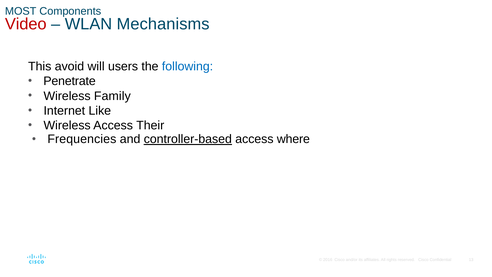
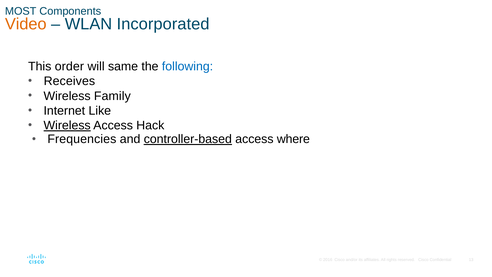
Video colour: red -> orange (26, 24)
Mechanisms: Mechanisms -> Incorporated (163, 24)
avoid: avoid -> order (69, 66)
users: users -> same (123, 66)
Penetrate: Penetrate -> Receives (69, 81)
Wireless underline: none -> present (67, 125)
Their: Their -> Hack (150, 125)
